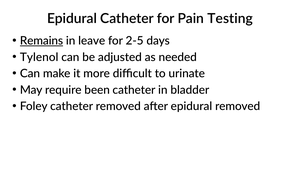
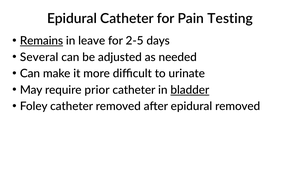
Tylenol: Tylenol -> Several (39, 57)
been: been -> prior (97, 90)
bladder underline: none -> present (190, 90)
